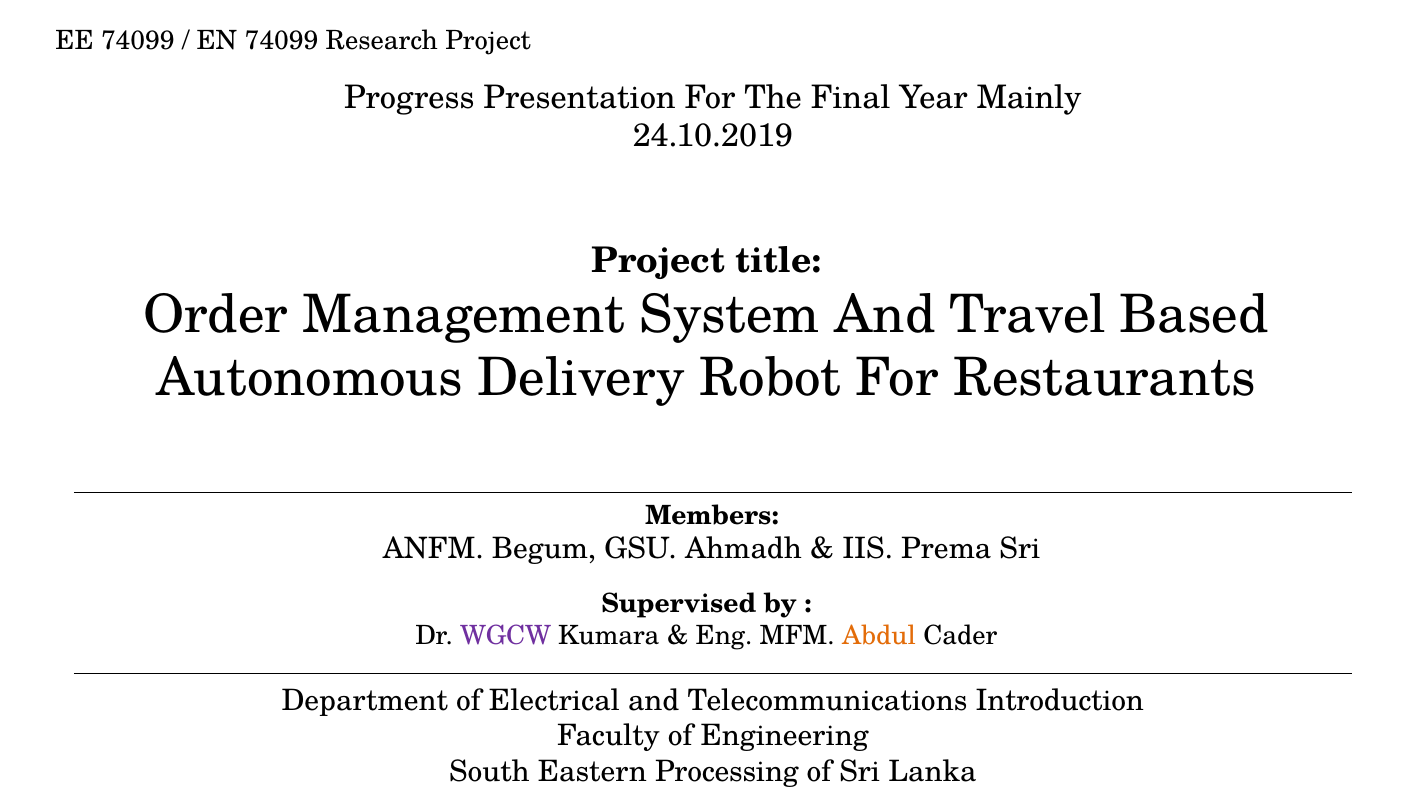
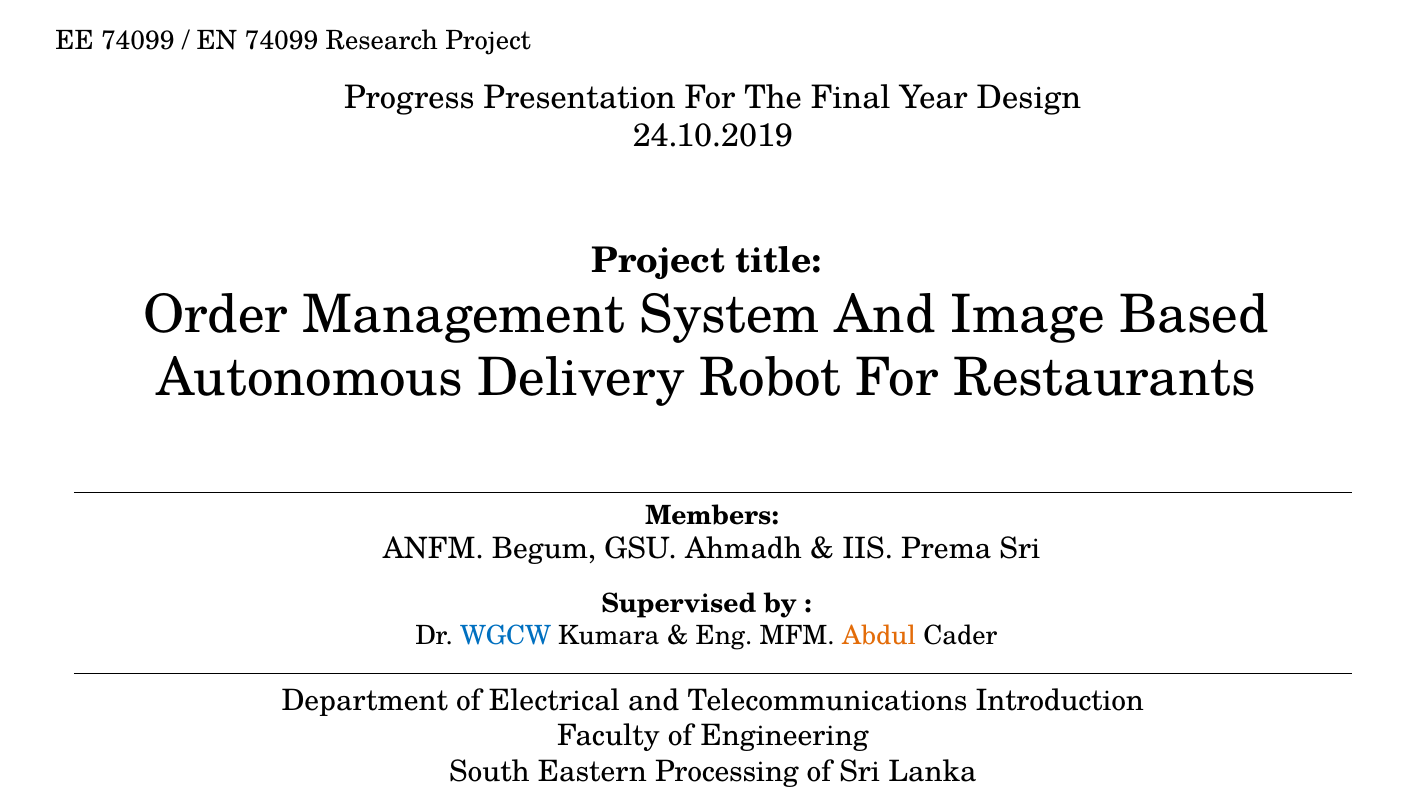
Mainly: Mainly -> Design (1029, 97)
Travel: Travel -> Image (1027, 315)
WGCW colour: purple -> blue (506, 636)
